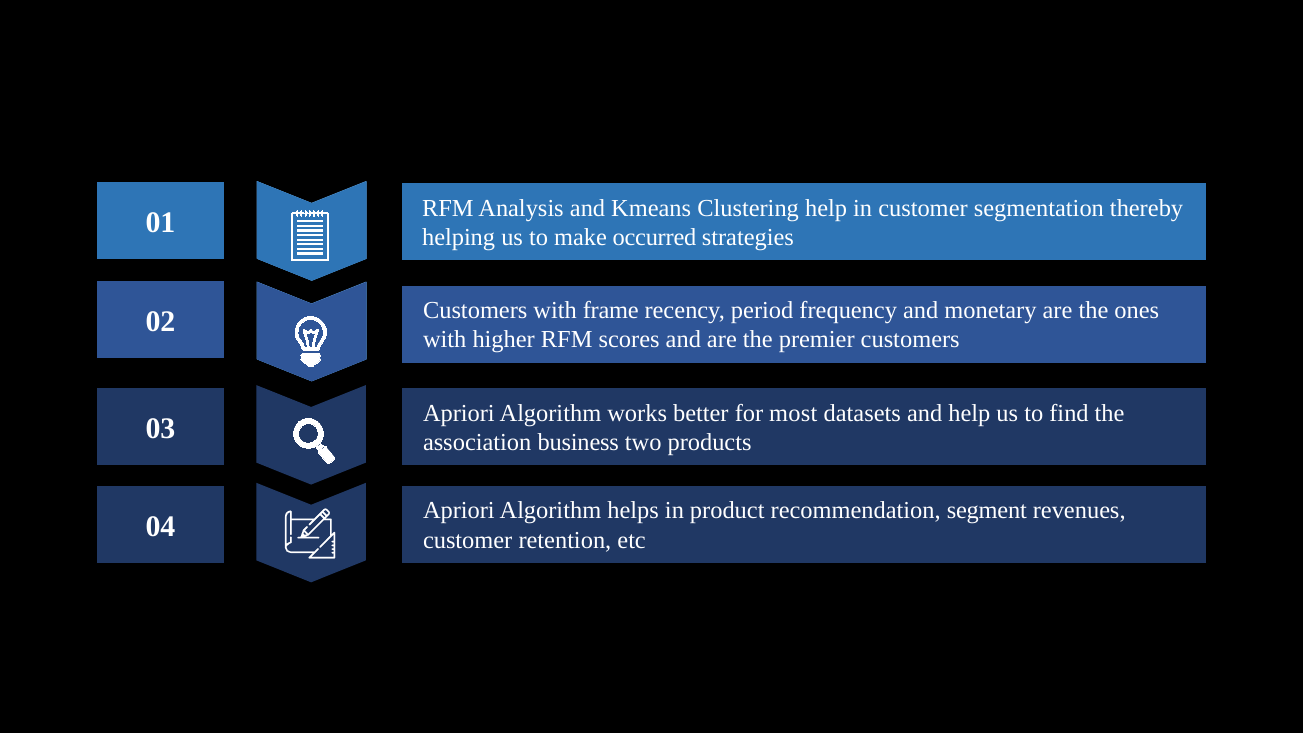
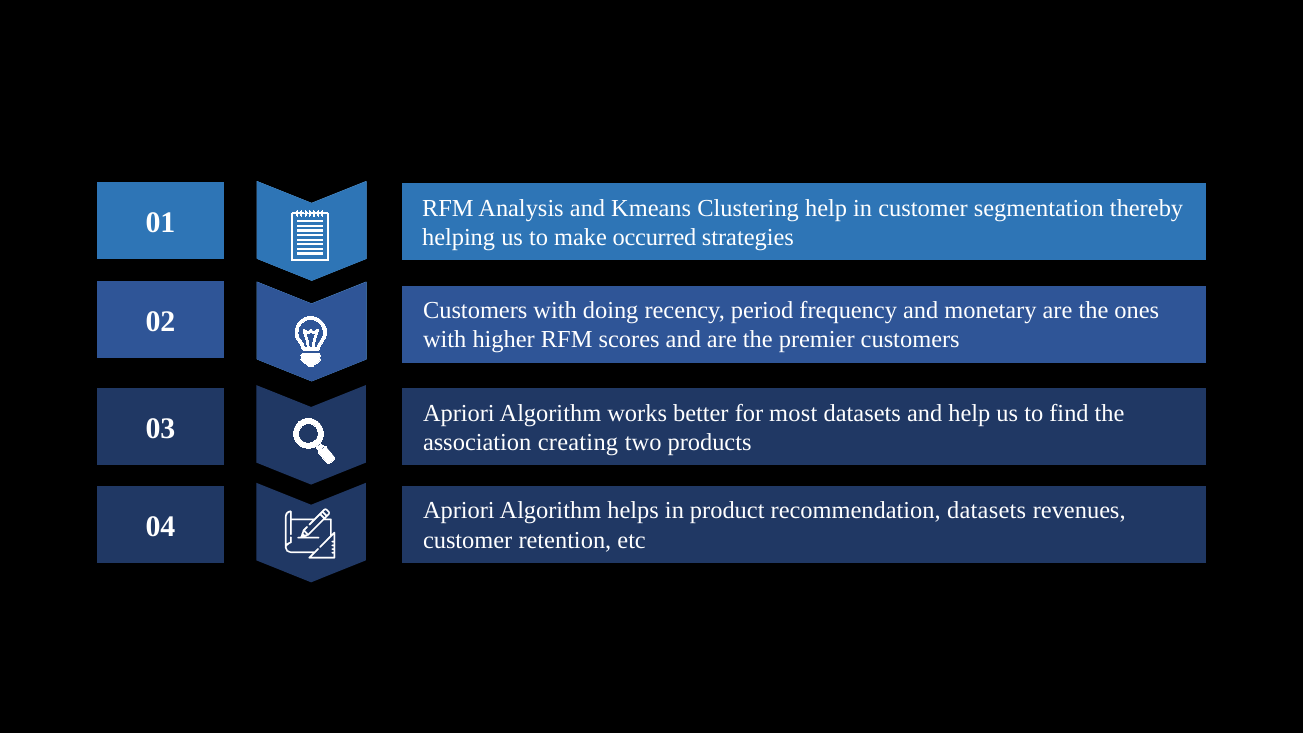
frame: frame -> doing (611, 311)
business: business -> creating (578, 442)
recommendation segment: segment -> datasets (987, 511)
